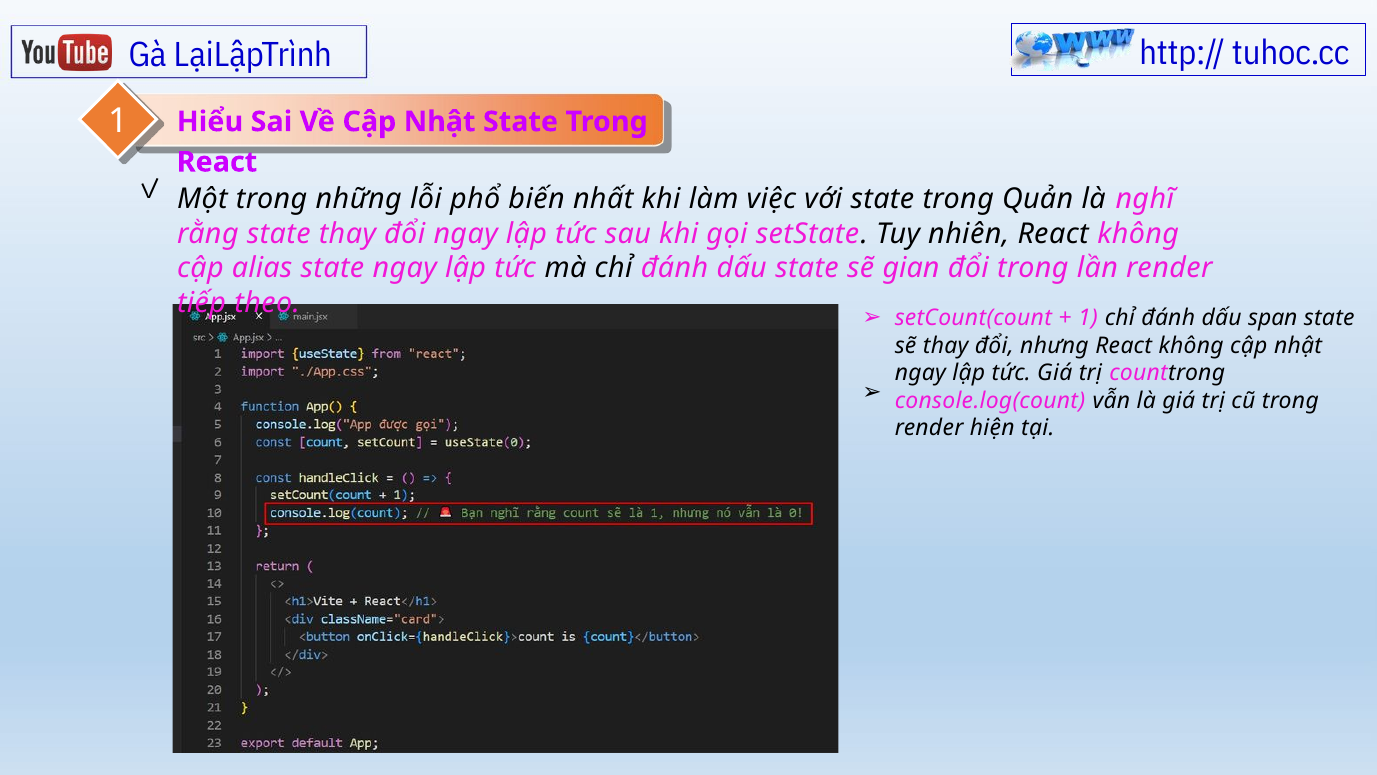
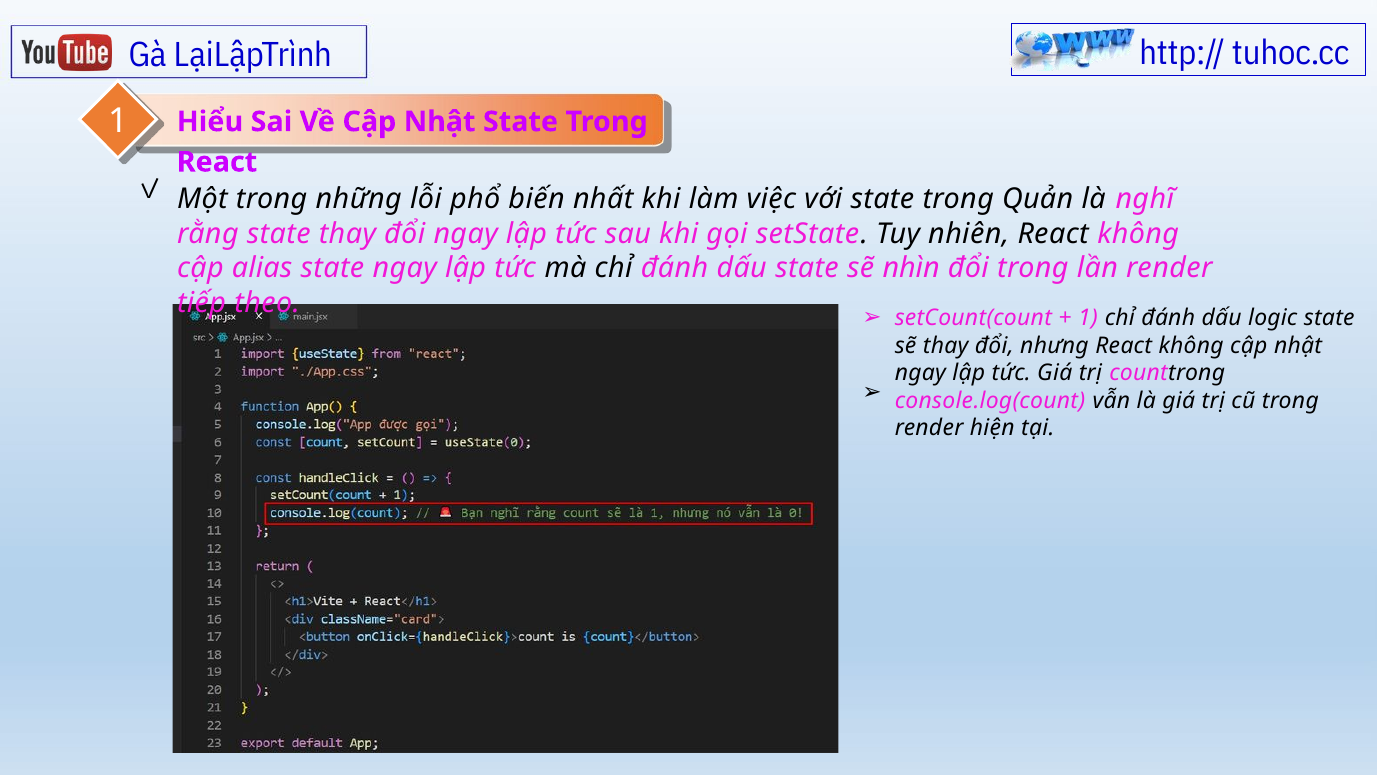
gian: gian -> nhìn (911, 268)
span: span -> logic (1273, 318)
